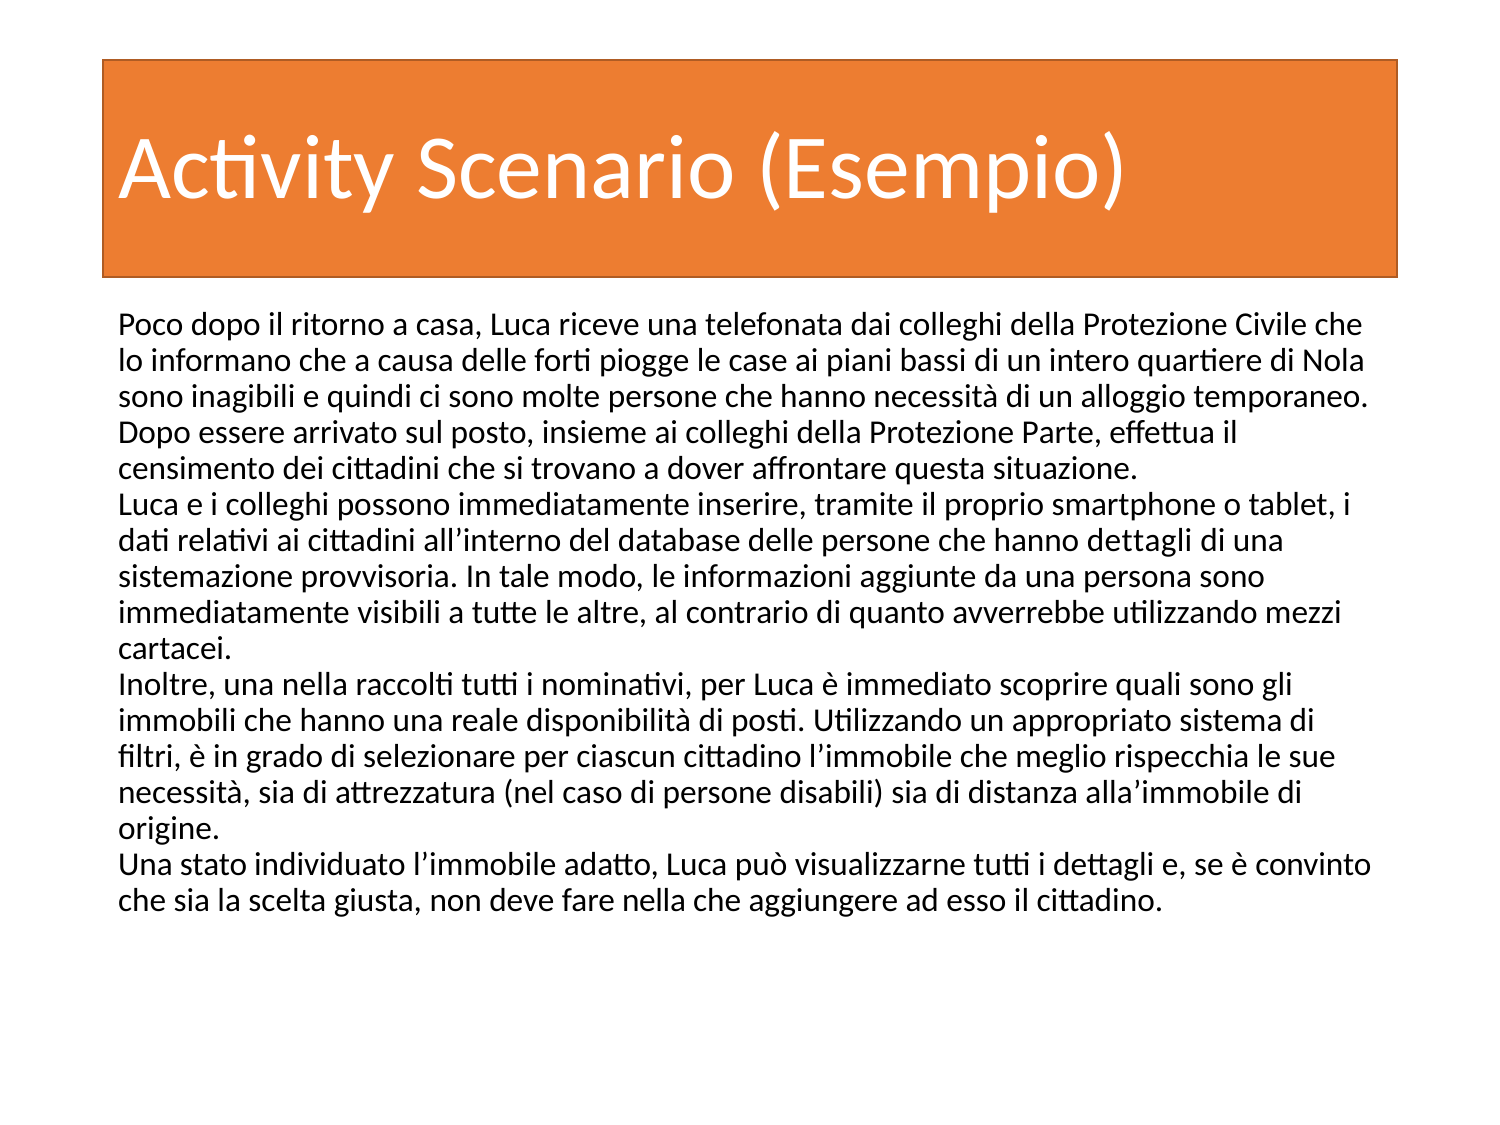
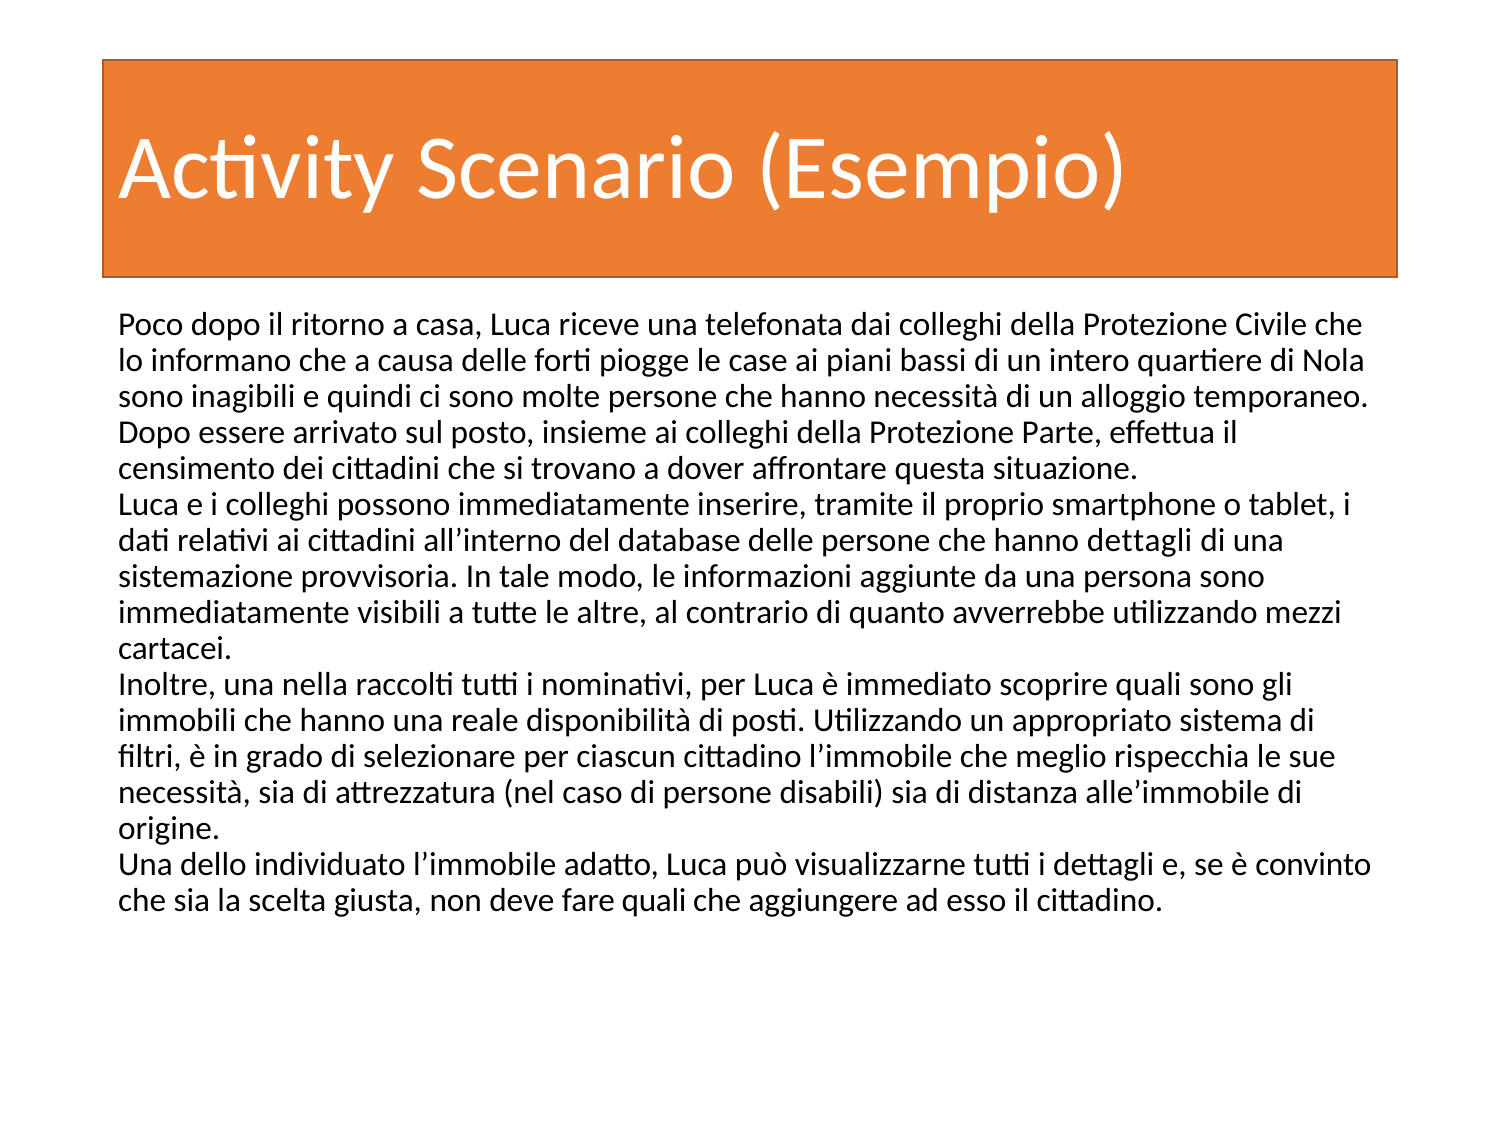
alla’immobile: alla’immobile -> alle’immobile (1178, 792)
stato: stato -> dello (213, 864)
fare nella: nella -> quali (654, 900)
